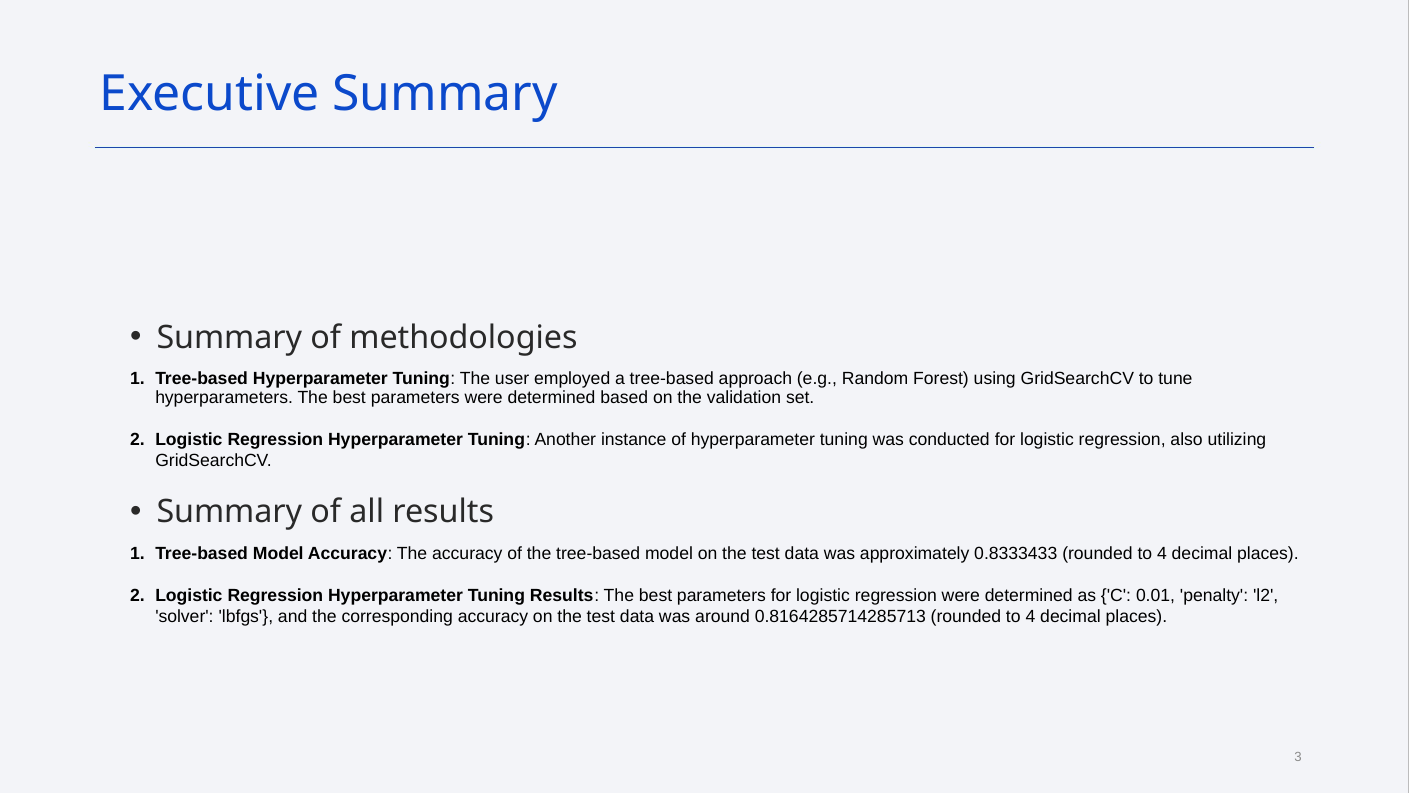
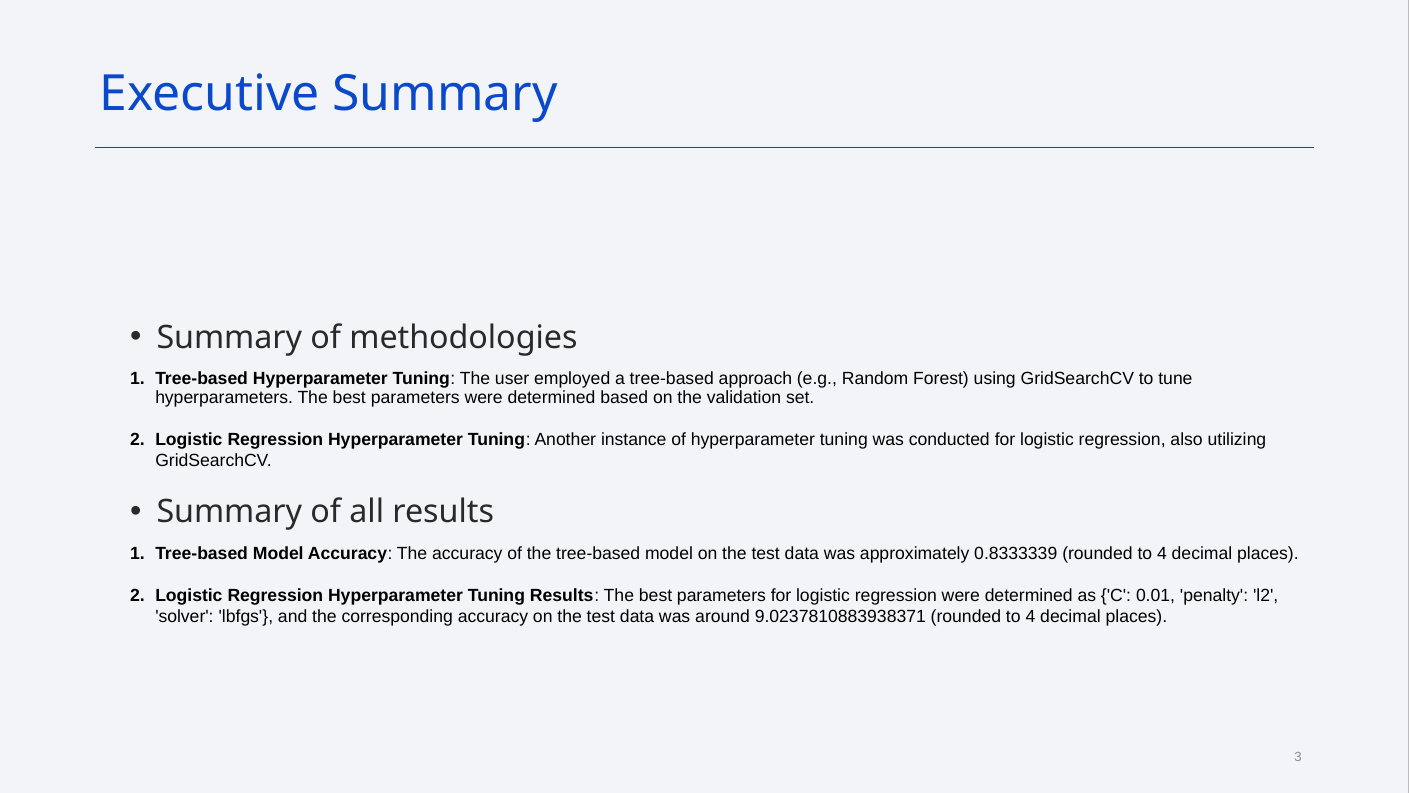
0.8333433: 0.8333433 -> 0.8333339 (1016, 553)
0.8164285714285713: 0.8164285714285713 -> 9.0237810883938371 (840, 616)
